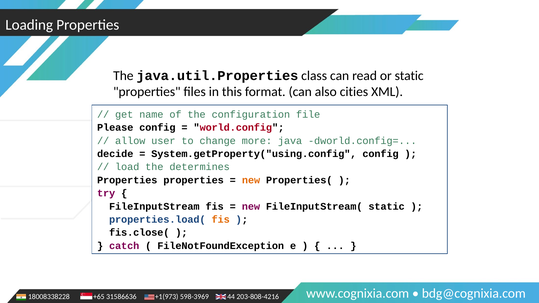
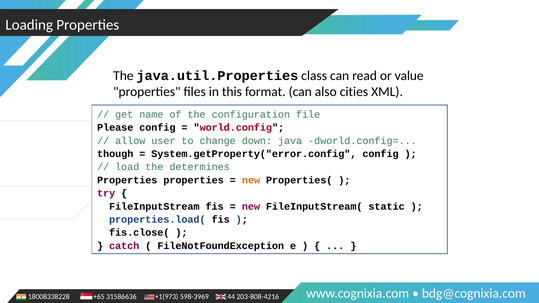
or static: static -> value (409, 76)
more: more -> down (257, 141)
decide: decide -> though (115, 154)
System.getProperty("using.config: System.getProperty("using.config -> System.getProperty("error.config (254, 154)
fis colour: orange -> black (221, 220)
